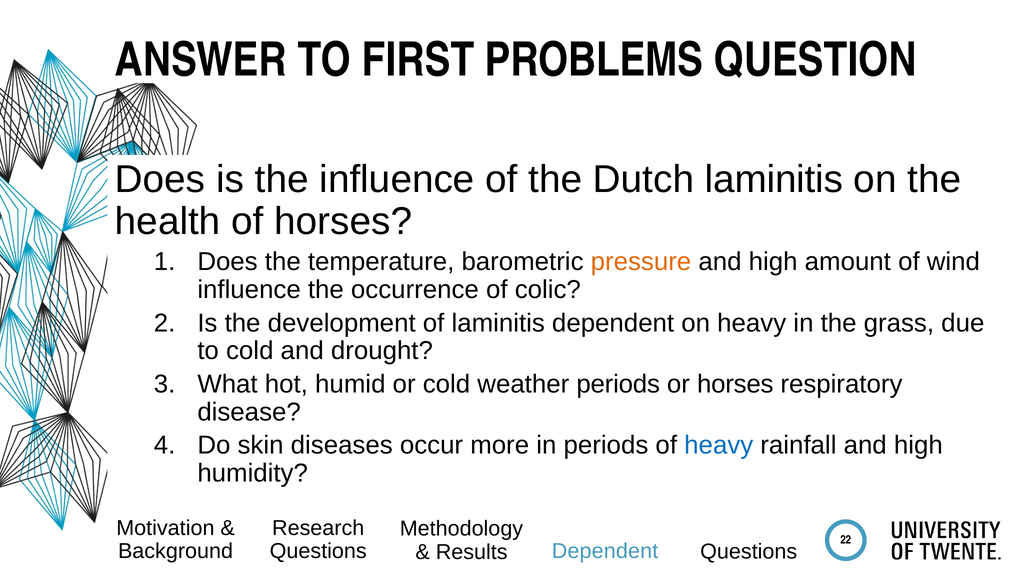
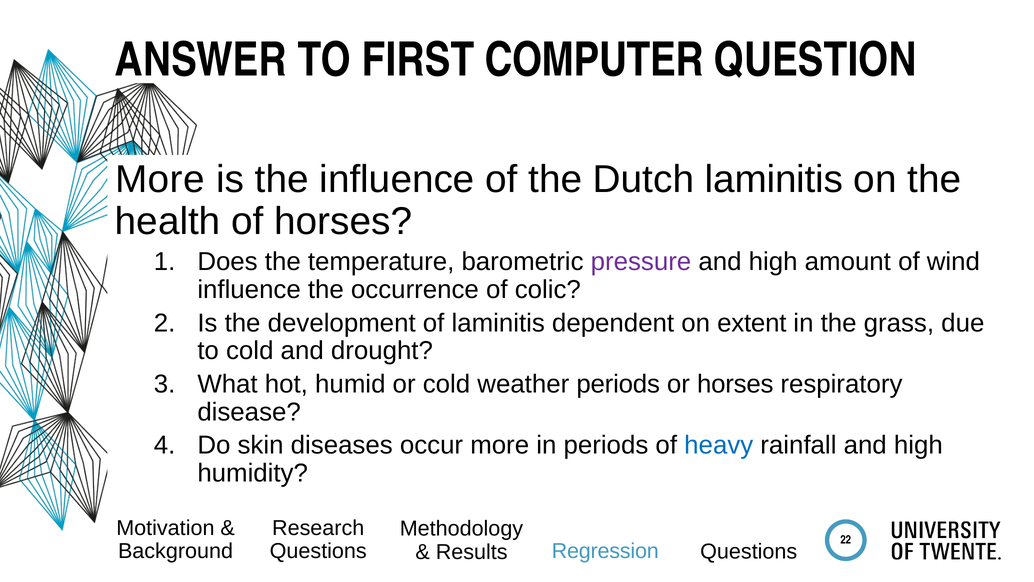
PROBLEMS: PROBLEMS -> COMPUTER (594, 60)
Does: Does -> More (160, 179)
pressure colour: orange -> purple (641, 262)
on heavy: heavy -> extent (752, 323)
Results Dependent: Dependent -> Regression (605, 551)
